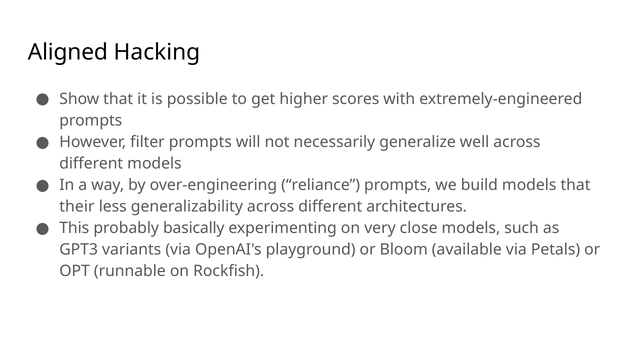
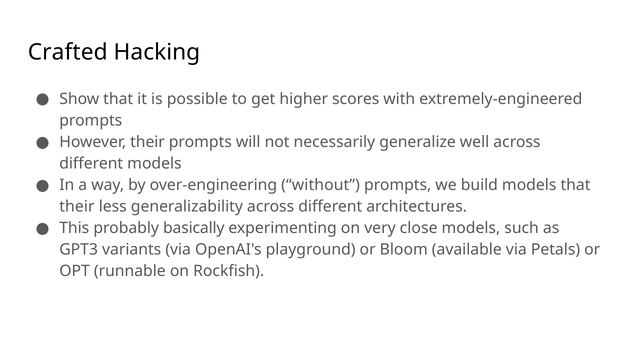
Aligned: Aligned -> Crafted (68, 52)
However filter: filter -> their (148, 142)
reliance: reliance -> without (321, 185)
